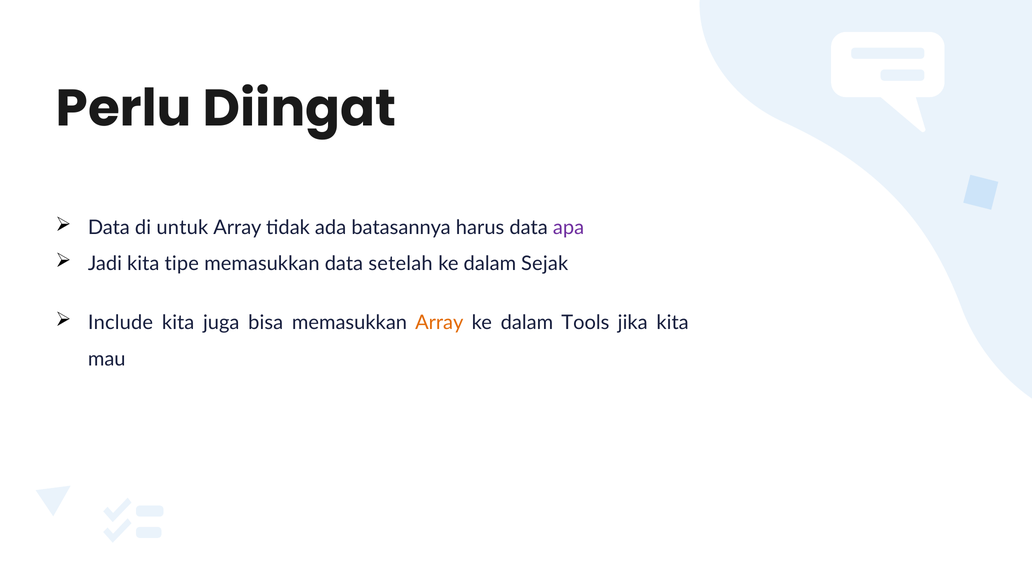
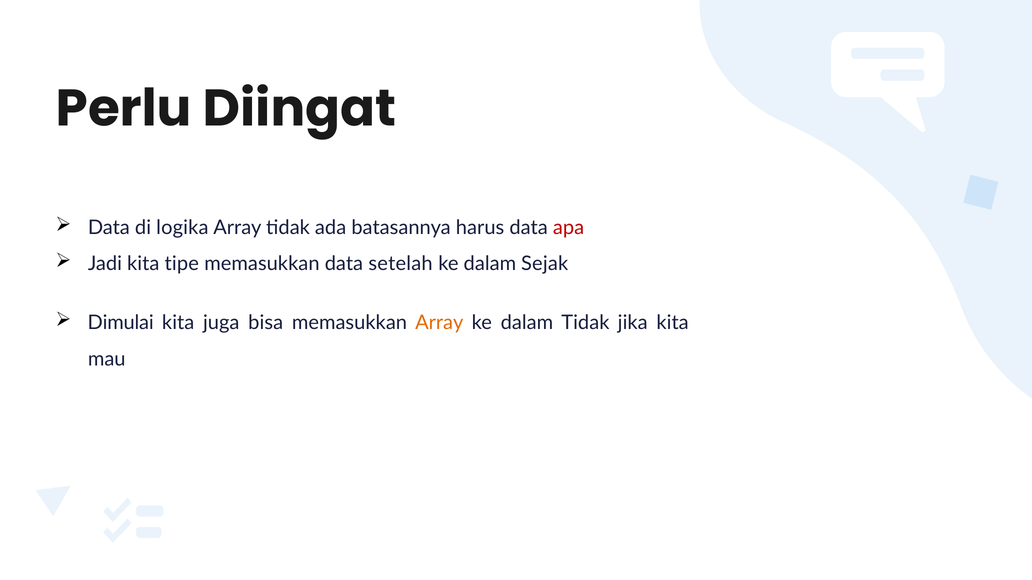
untuk: untuk -> logika (182, 228)
apa colour: purple -> red (569, 228)
Include: Include -> Dimulai (121, 323)
dalam Tools: Tools -> Tidak (585, 323)
